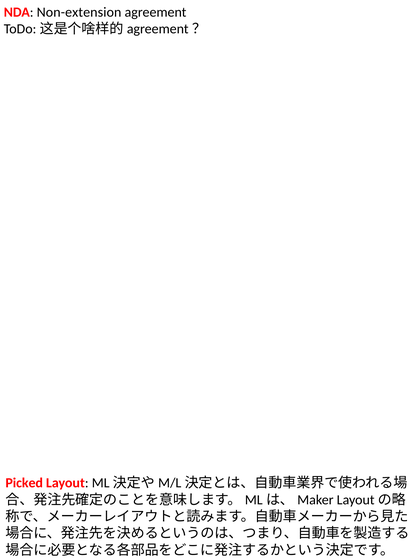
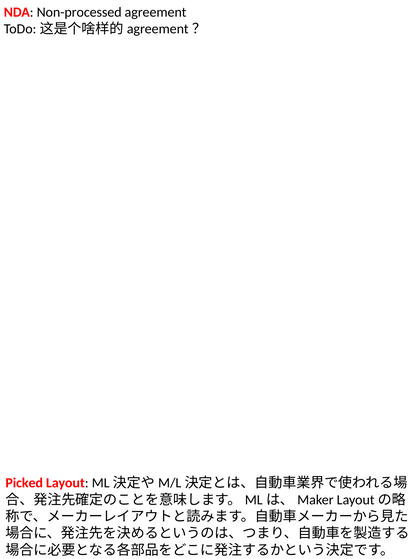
Non-extension: Non-extension -> Non-processed (79, 12)
